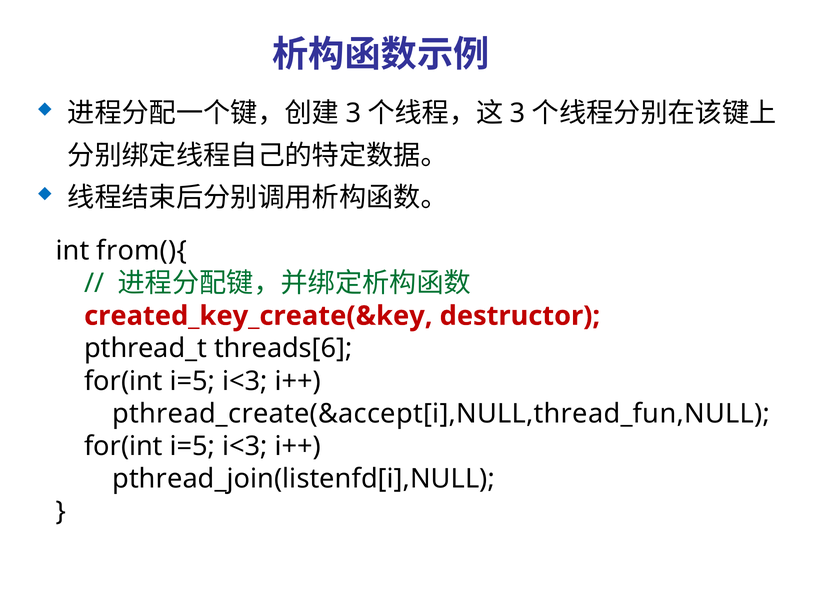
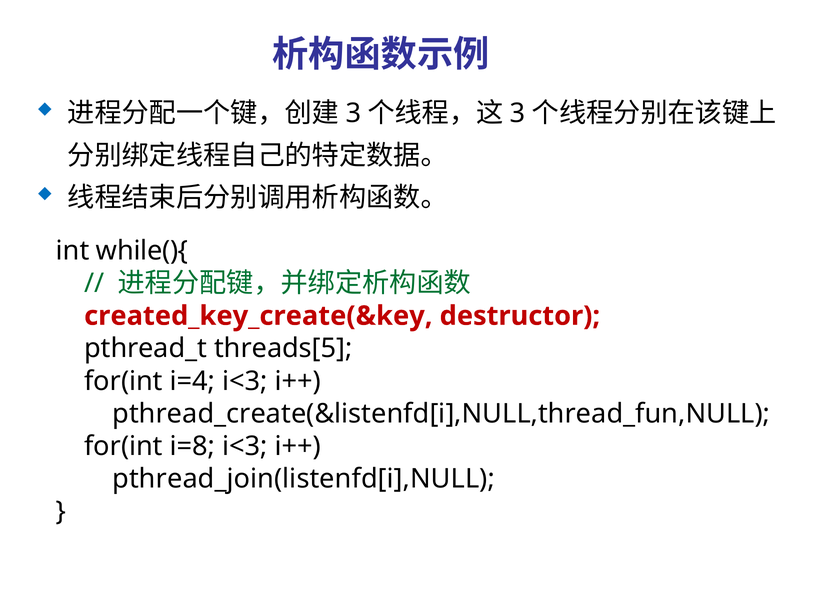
from(){: from(){ -> while(){ (142, 251)
threads[6: threads[6 -> threads[5 (283, 349)
i=5: i=5 -> i=4 (193, 381)
pthread_create(&accept[i],NULL,thread_fun,NULL: pthread_create(&accept[i],NULL,thread_fun,NULL -> pthread_create(&listenfd[i],NULL,thread_fun,NULL (441, 414)
i=5: i=5 -> i=8 (193, 446)
